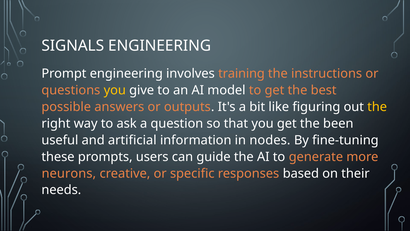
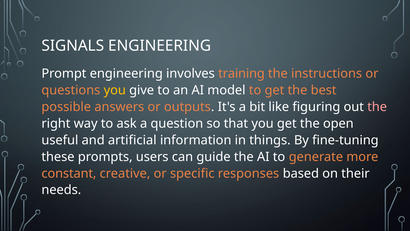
the colour: yellow -> pink (377, 107)
been: been -> open (338, 123)
nodes: nodes -> things (270, 140)
neurons: neurons -> constant (69, 173)
